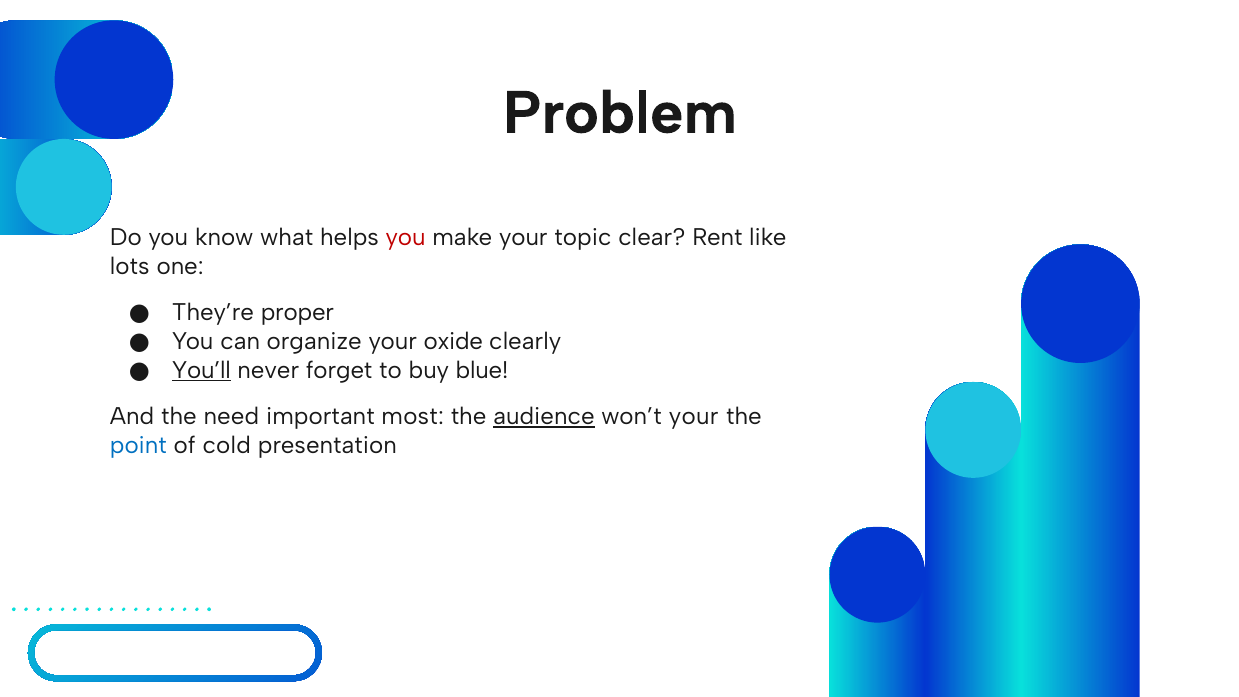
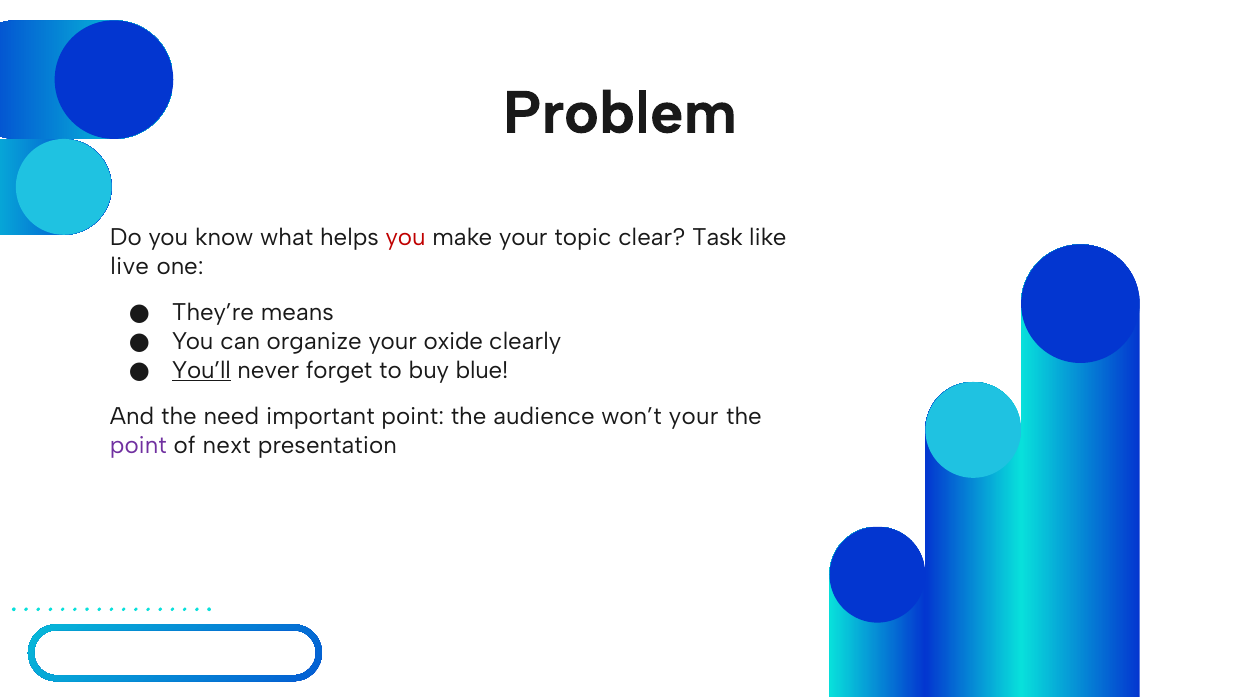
Rent: Rent -> Task (717, 237)
lots: lots -> live (130, 266)
proper: proper -> means (297, 313)
important most: most -> point (413, 417)
audience underline: present -> none (544, 417)
point colour: blue -> purple (138, 445)
cold: cold -> next (227, 445)
